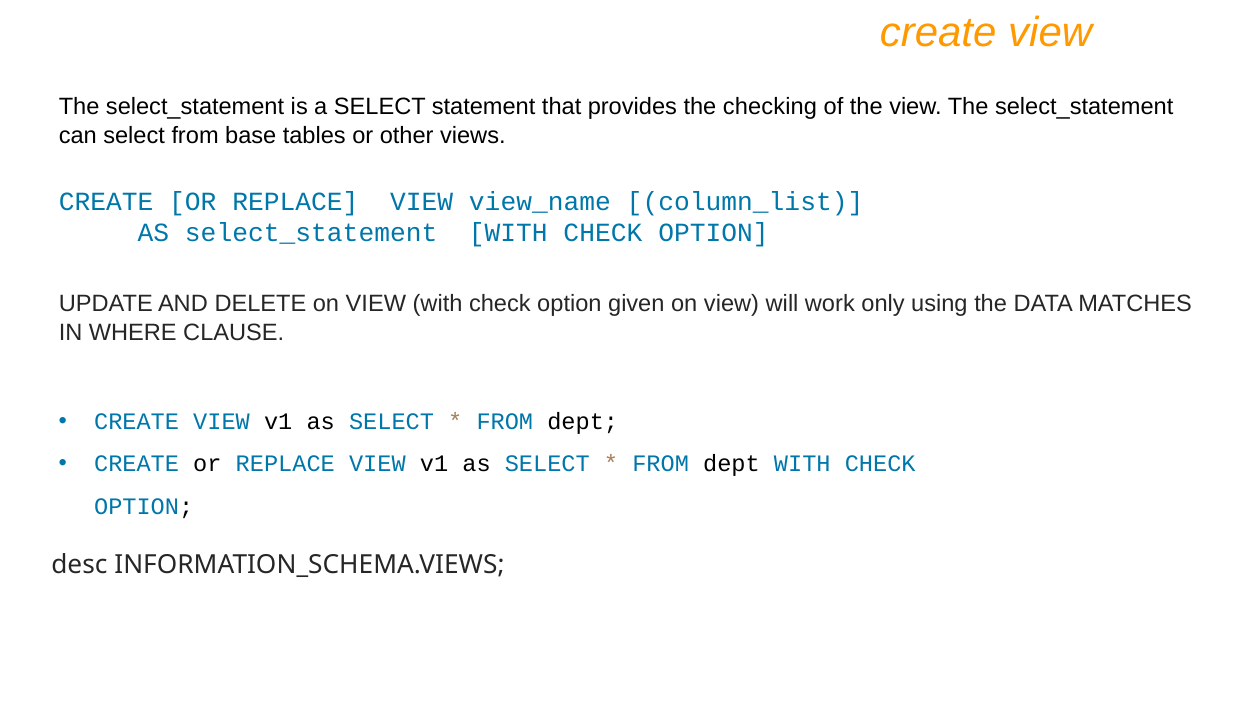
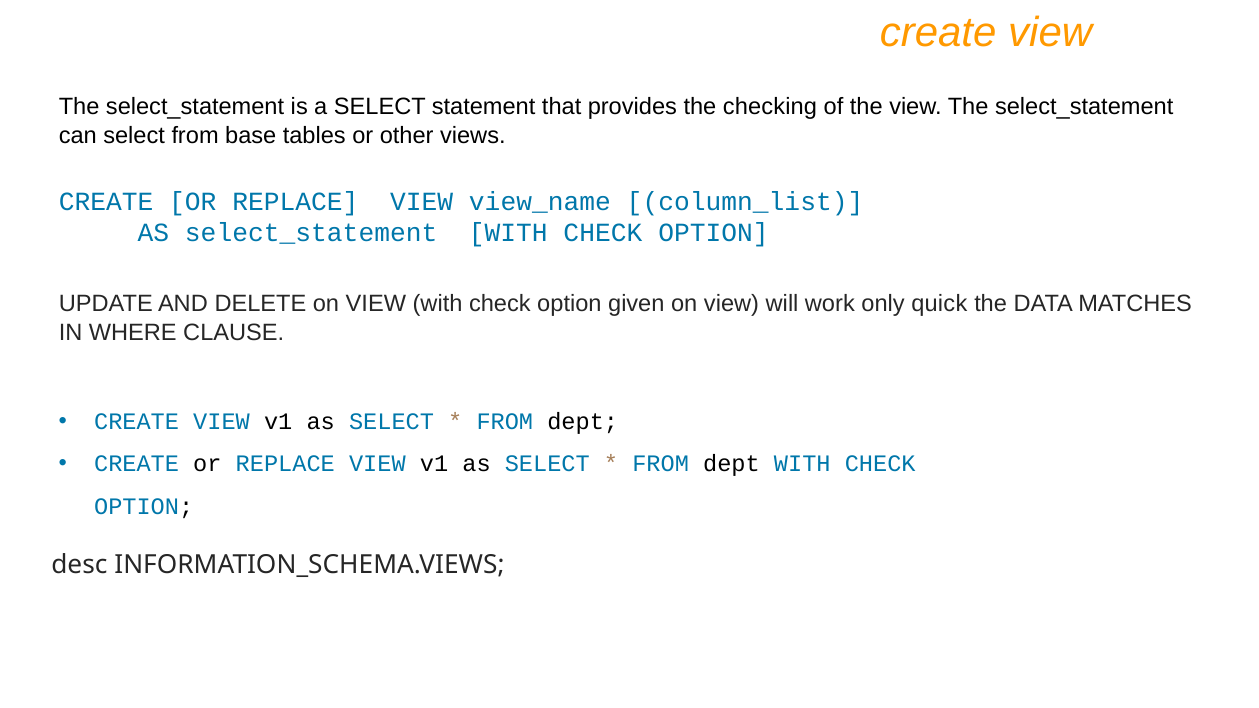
using: using -> quick (939, 304)
